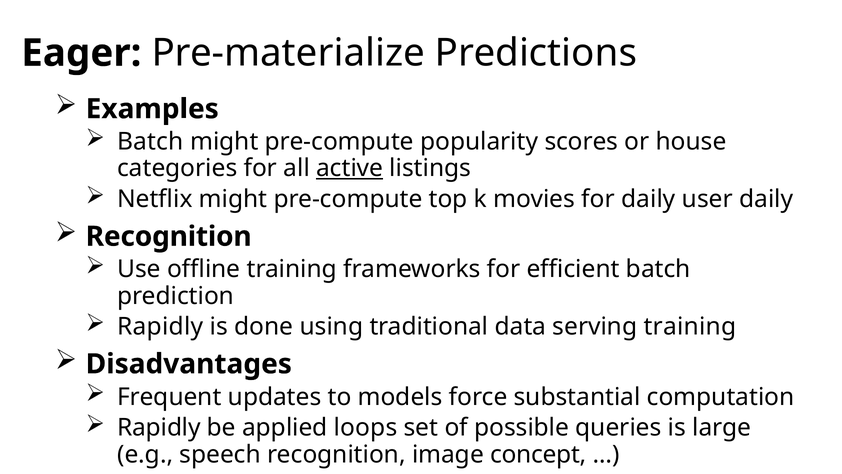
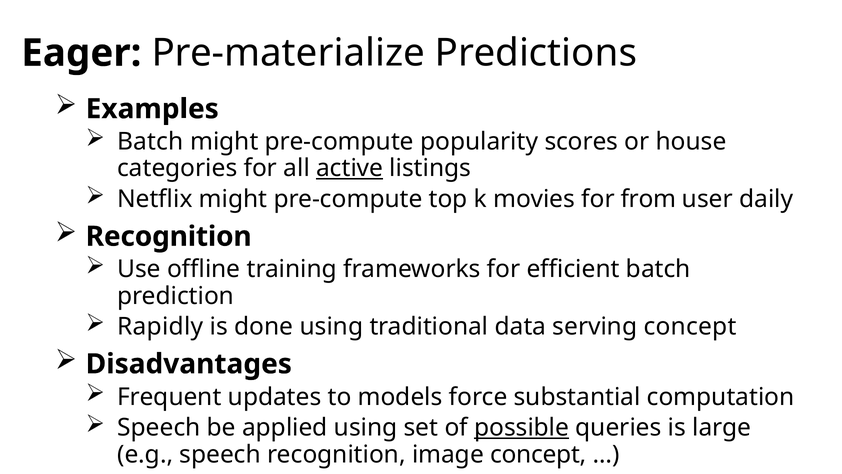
for daily: daily -> from (648, 199)
serving training: training -> concept (690, 327)
Rapidly: Rapidly -> Speech (159, 428)
applied loops: loops -> using (366, 428)
possible underline: none -> present (522, 428)
